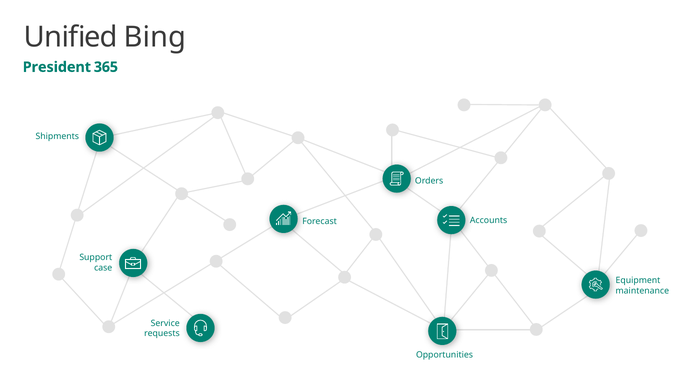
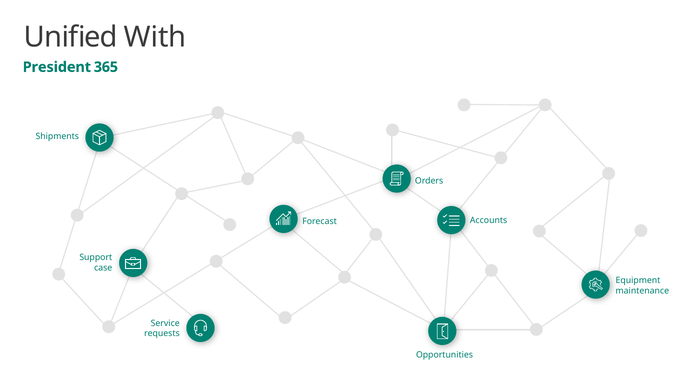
Bing: Bing -> With (155, 37)
